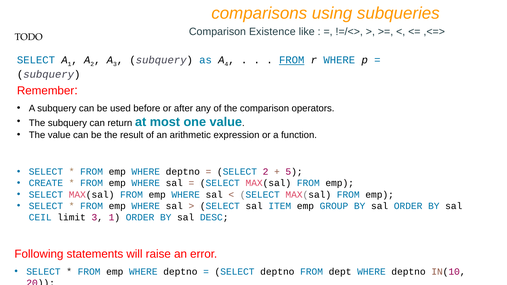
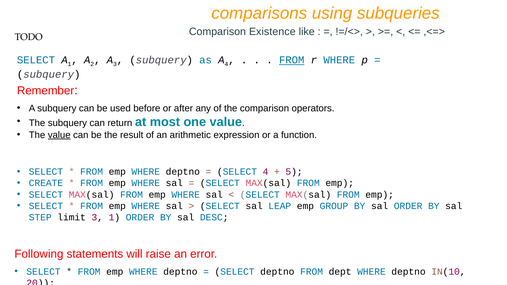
value underline: none -> present (59, 135)
SELECT 2: 2 -> 4 (266, 172)
ITEM: ITEM -> LEAP (280, 206)
CEIL: CEIL -> STEP (40, 217)
